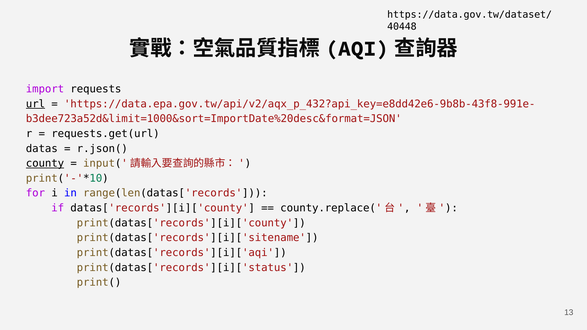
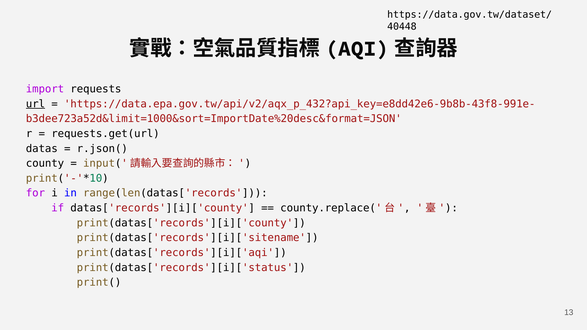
county underline: present -> none (45, 164)
